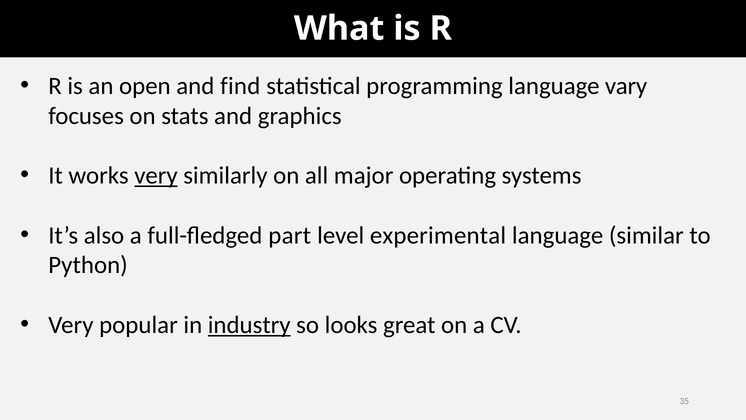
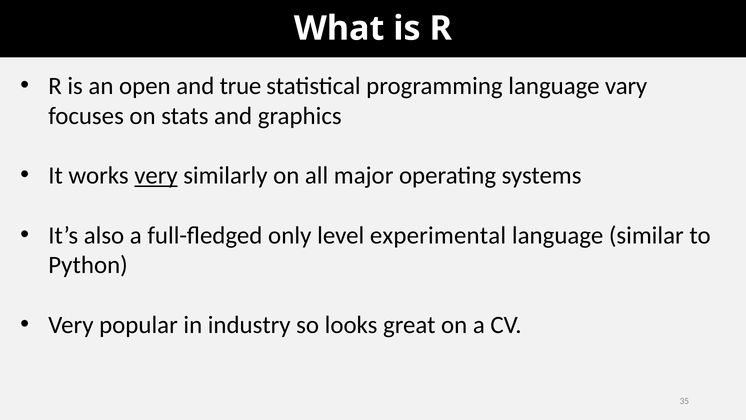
find: find -> true (240, 86)
part: part -> only (290, 235)
industry underline: present -> none (249, 325)
